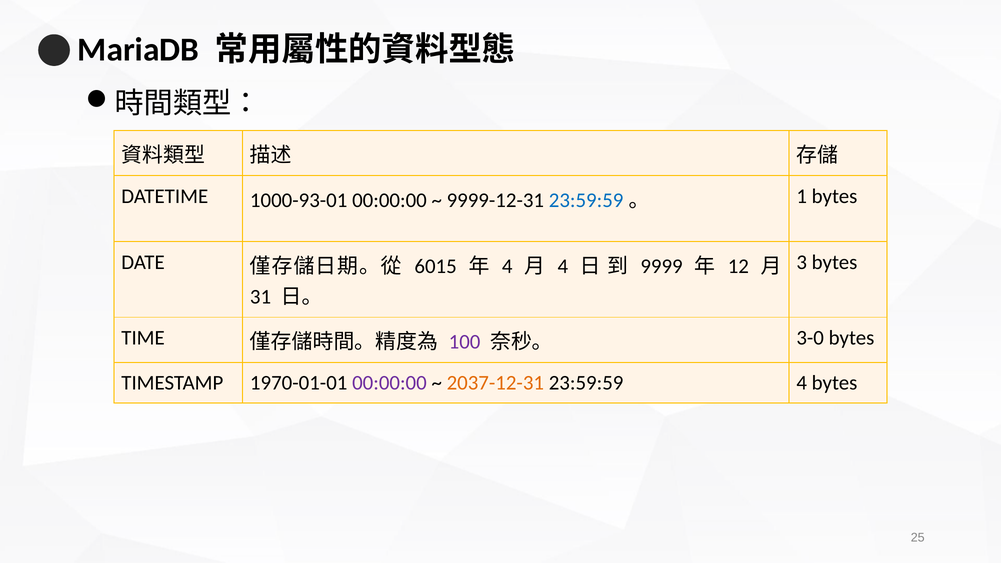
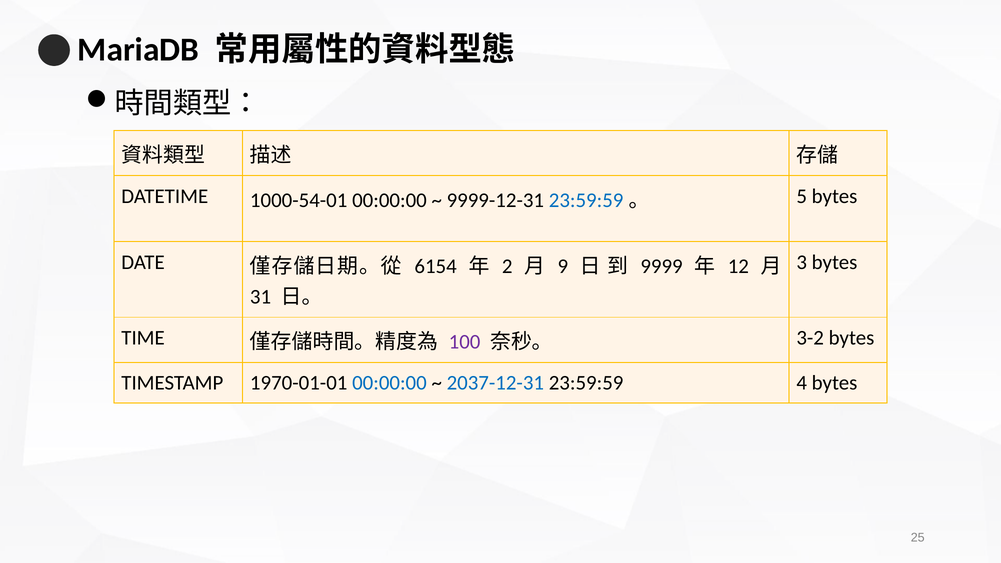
1000-93-01: 1000-93-01 -> 1000-54-01 (299, 201)
1: 1 -> 5 (802, 196)
6015: 6015 -> 6154 (436, 267)
4: 4 -> 2 (507, 267)
4: 4 -> 9 (563, 267)
3-0: 3-0 -> 3-2 (810, 338)
00:00:00 colour: purple -> blue (389, 383)
2037-12-31 colour: orange -> blue (495, 383)
